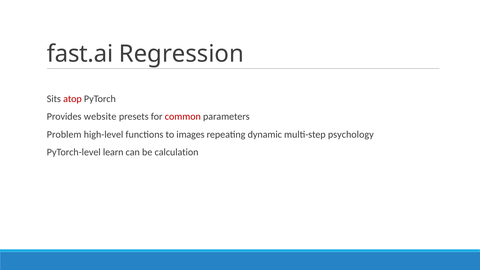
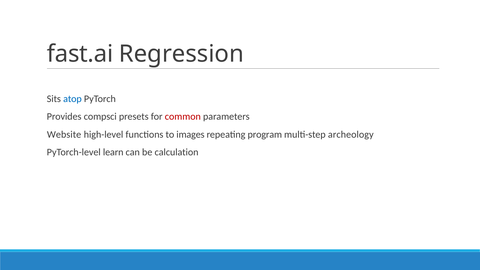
atop colour: red -> blue (72, 99)
website: website -> compsci (100, 117)
Problem: Problem -> Website (64, 134)
dynamic: dynamic -> program (265, 134)
psychology: psychology -> archeology (351, 134)
